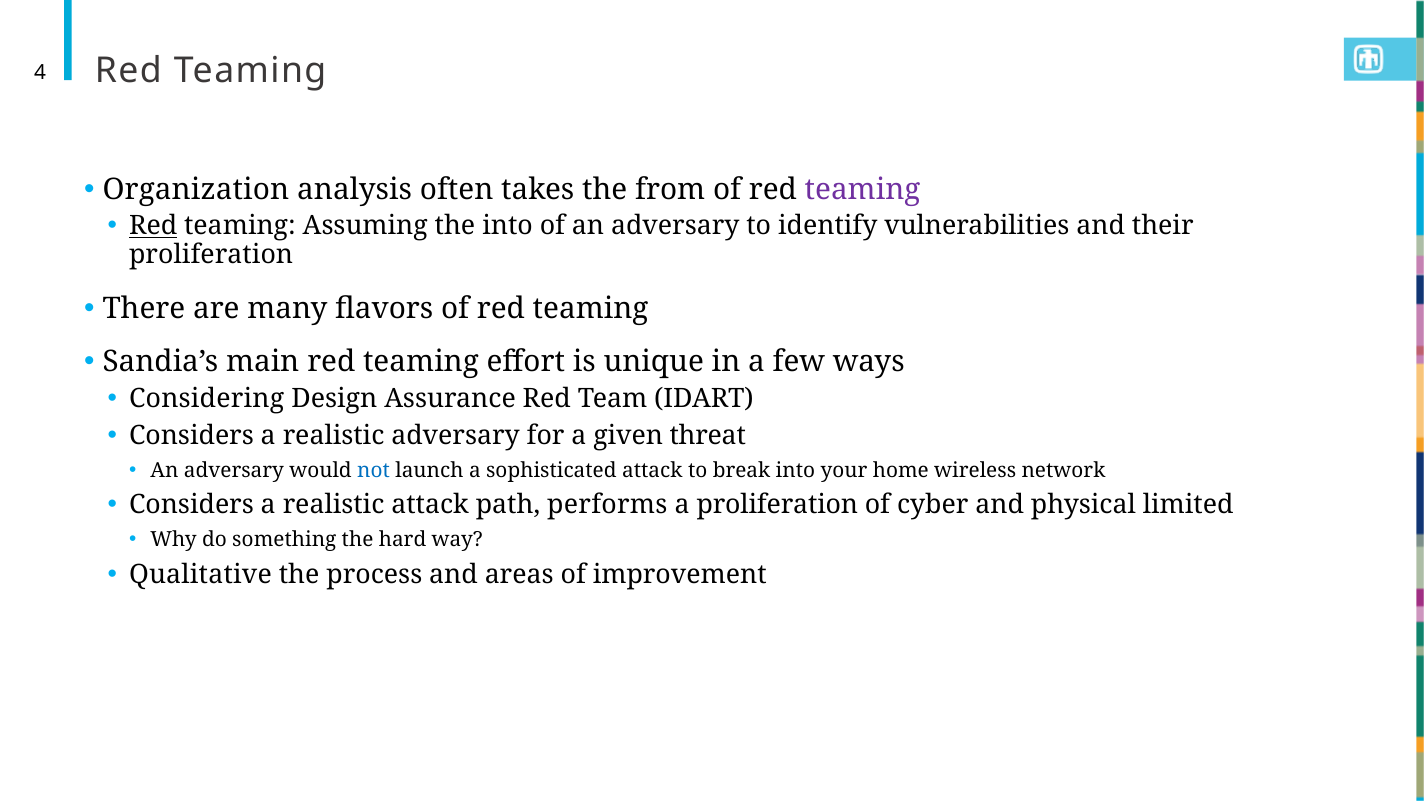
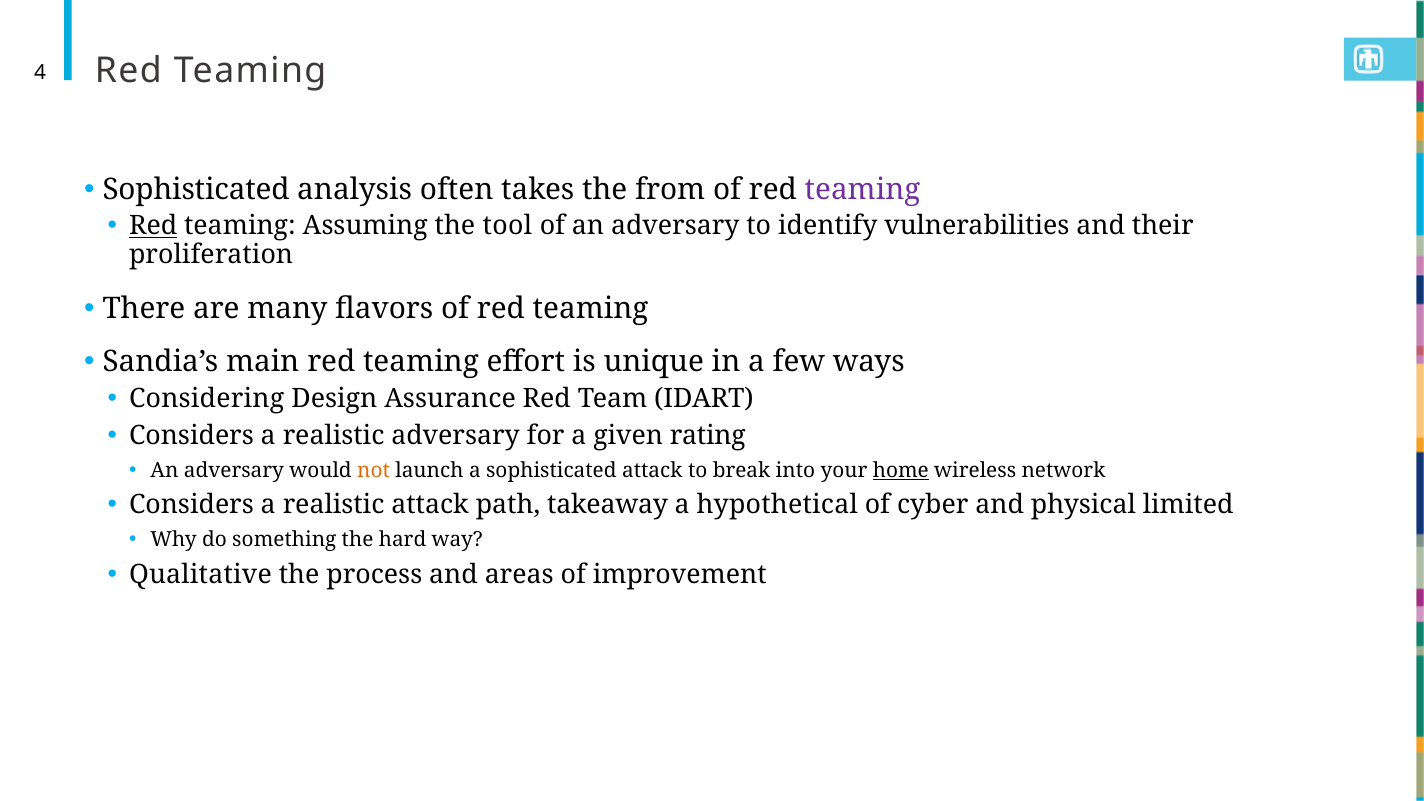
Organization: Organization -> Sophisticated (196, 190)
the into: into -> tool (507, 226)
threat: threat -> rating (708, 436)
not colour: blue -> orange (373, 471)
home underline: none -> present (901, 471)
performs: performs -> takeaway (608, 505)
a proliferation: proliferation -> hypothetical (777, 505)
